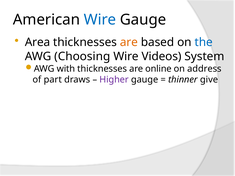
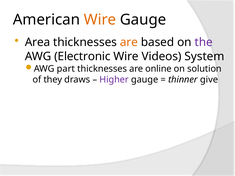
Wire colour: blue -> orange (100, 20)
the colour: blue -> purple (204, 42)
Choosing: Choosing -> Electronic (82, 56)
with: with -> part (66, 69)
address: address -> solution (204, 69)
part: part -> they (53, 80)
